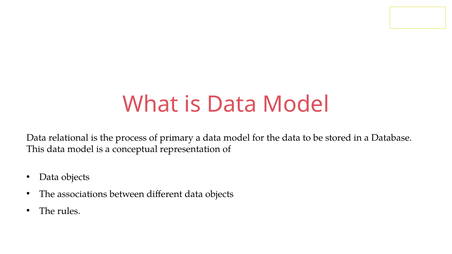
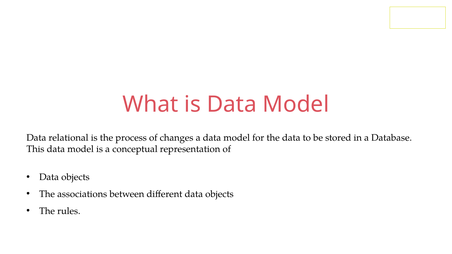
primary: primary -> changes (177, 138)
